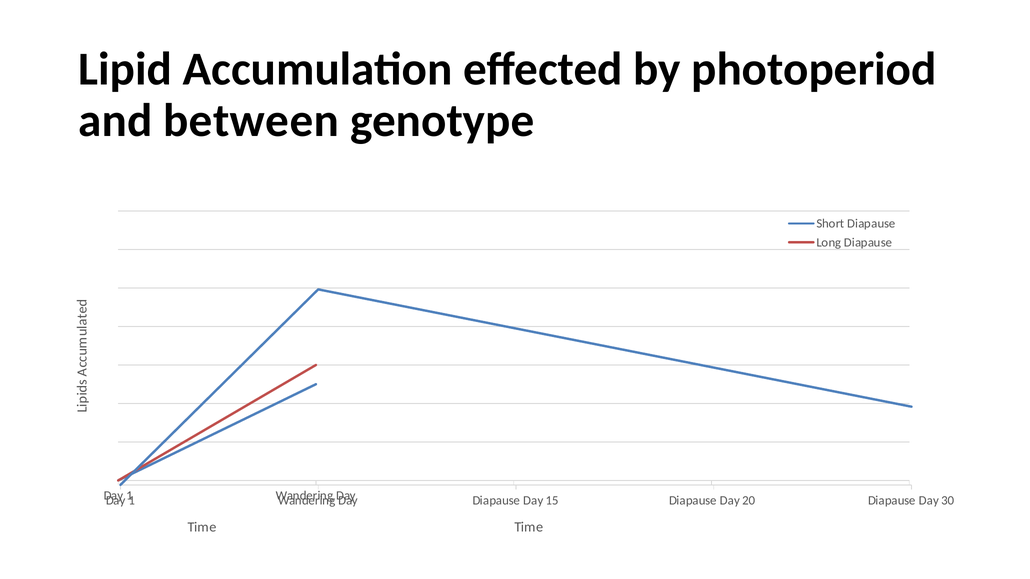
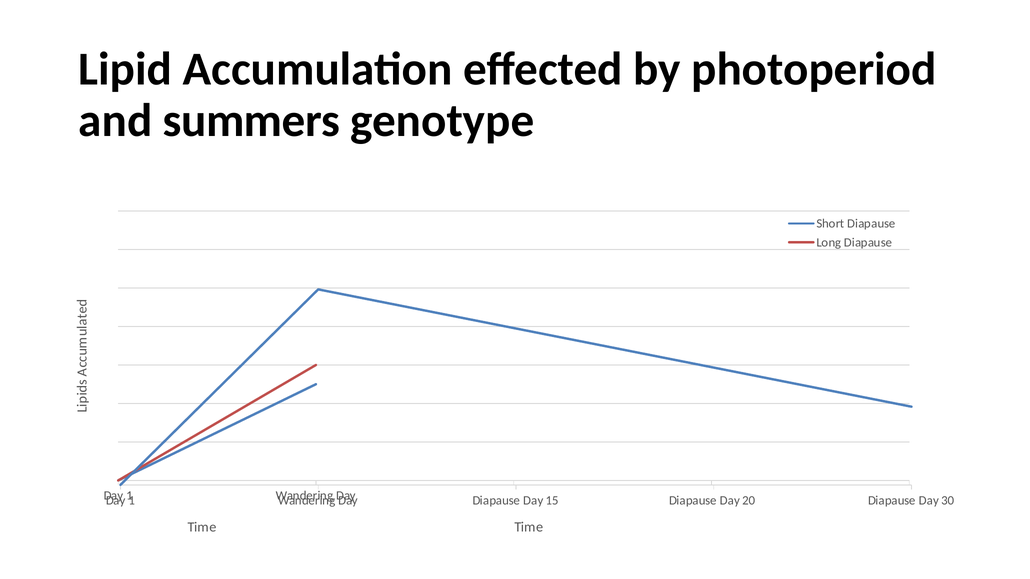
between: between -> summers (252, 121)
